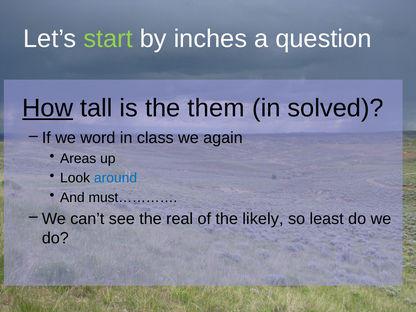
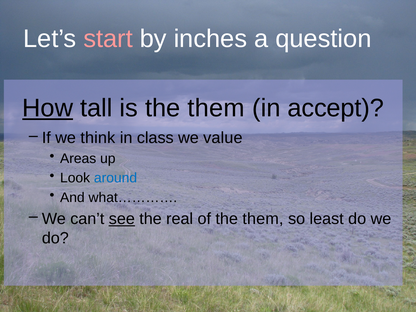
start colour: light green -> pink (108, 39)
solved: solved -> accept (336, 108)
word: word -> think (98, 138)
again: again -> value (223, 138)
must…………: must………… -> what………… (133, 197)
see underline: none -> present (122, 219)
of the likely: likely -> them (263, 219)
